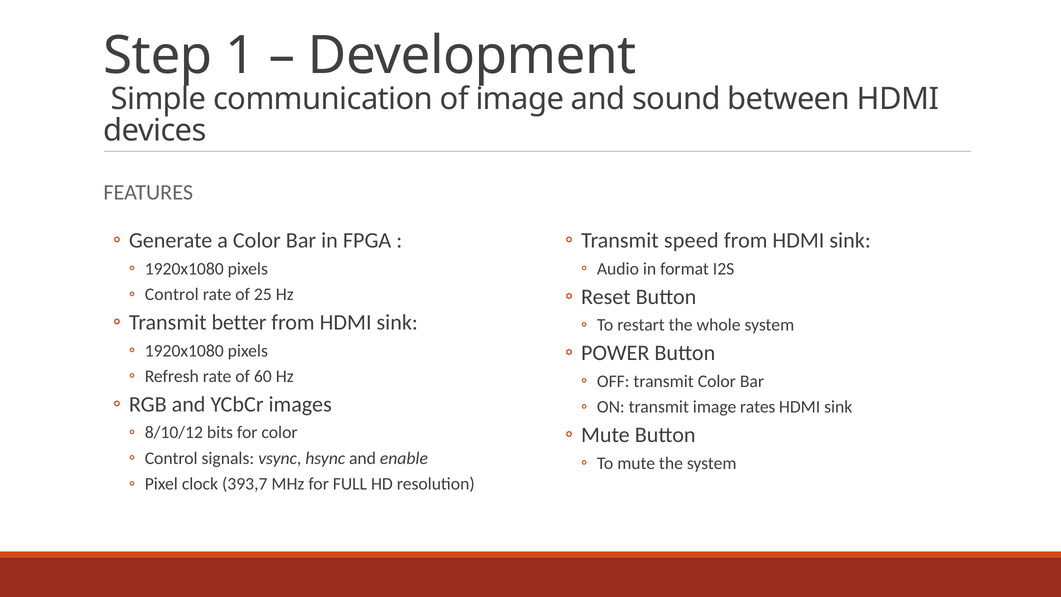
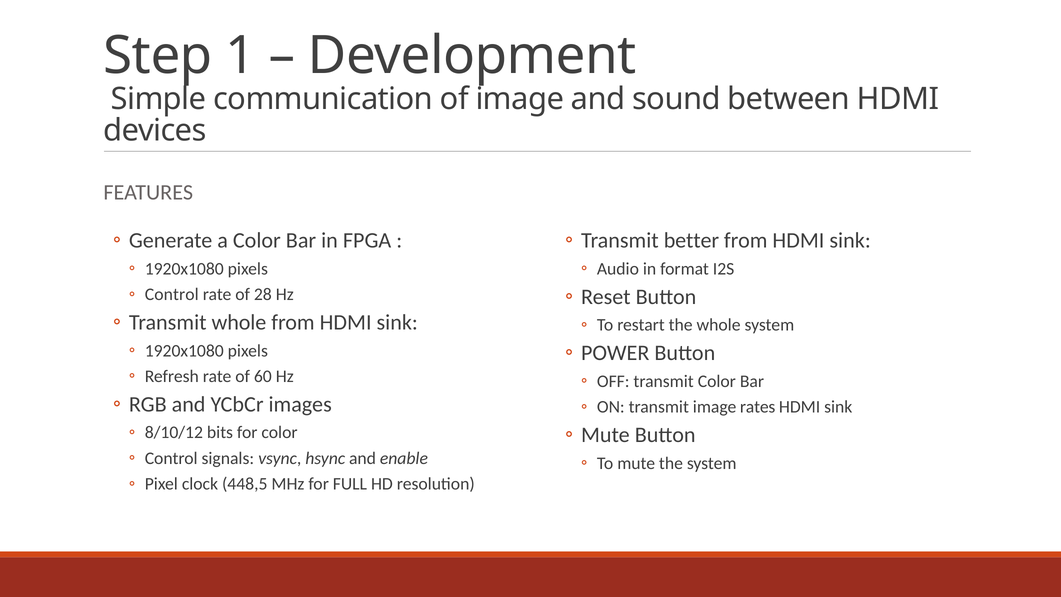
speed: speed -> better (691, 241)
25: 25 -> 28 (263, 294)
Transmit better: better -> whole (239, 322)
393,7: 393,7 -> 448,5 (245, 484)
